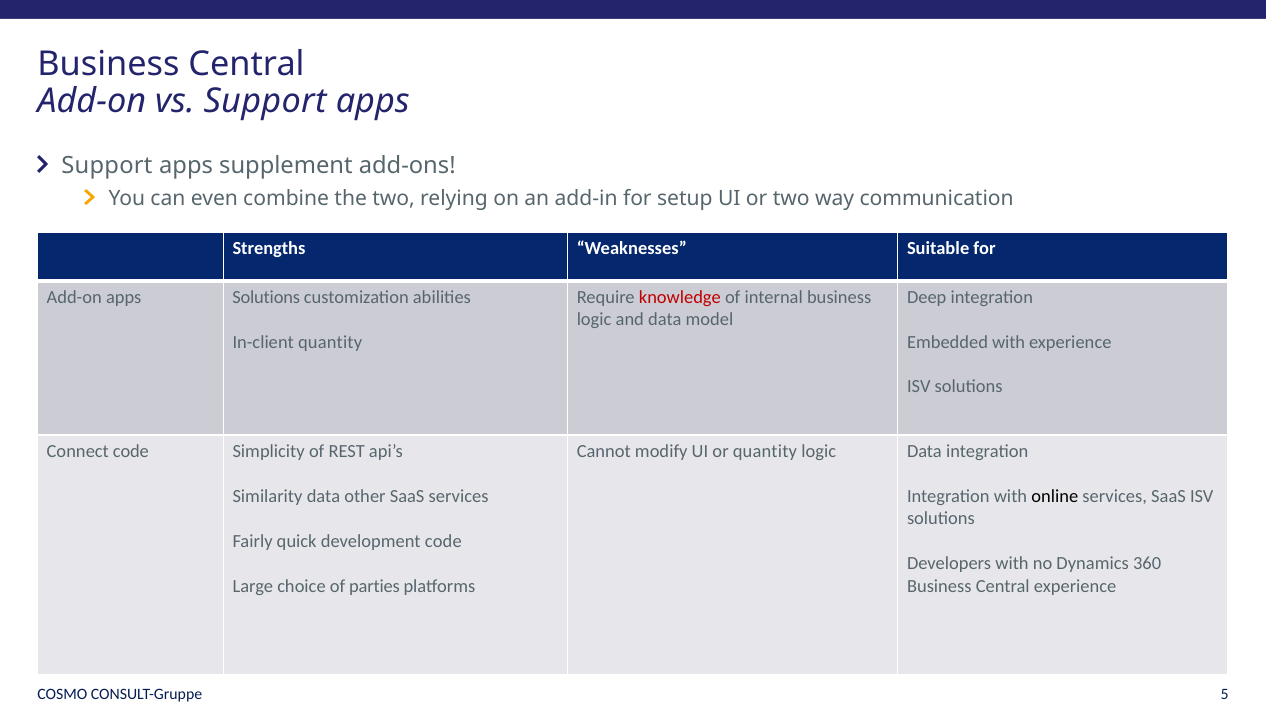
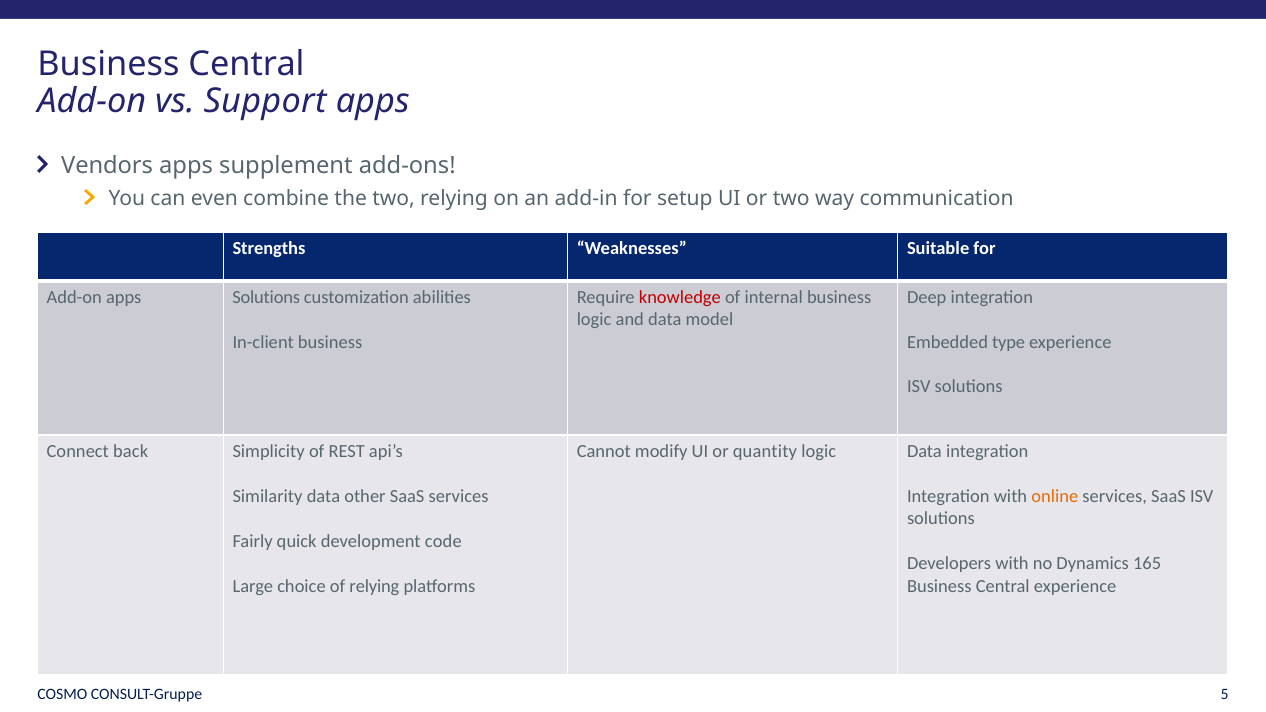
Support: Support -> Vendors (107, 165)
In-client quantity: quantity -> business (330, 342)
Embedded with: with -> type (1009, 342)
Connect code: code -> back (131, 451)
online colour: black -> orange (1055, 496)
360: 360 -> 165 (1147, 564)
of parties: parties -> relying (374, 586)
